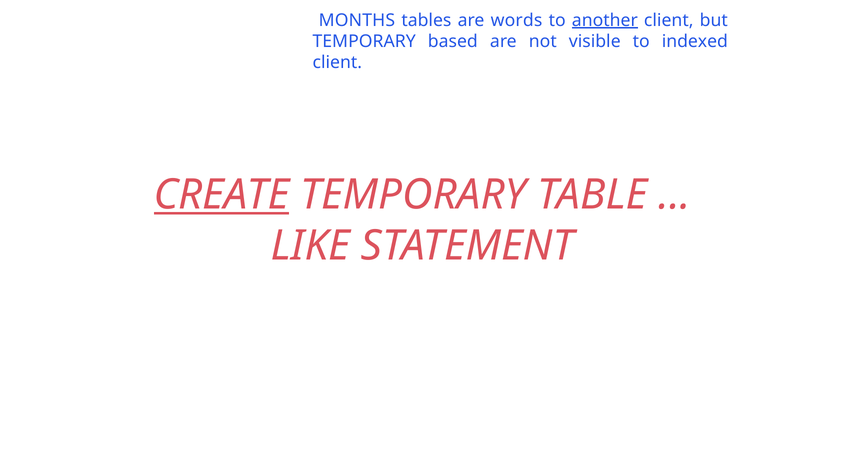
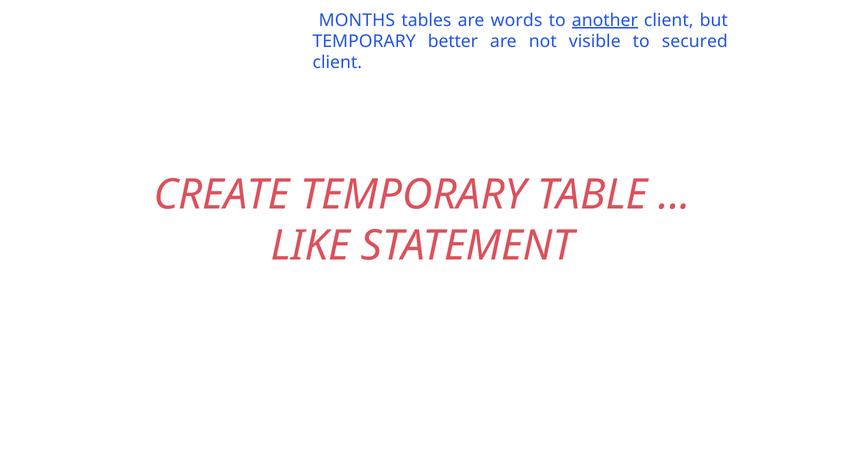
based: based -> better (453, 41)
indexed: indexed -> secured (695, 41)
CREATE underline: present -> none (222, 195)
